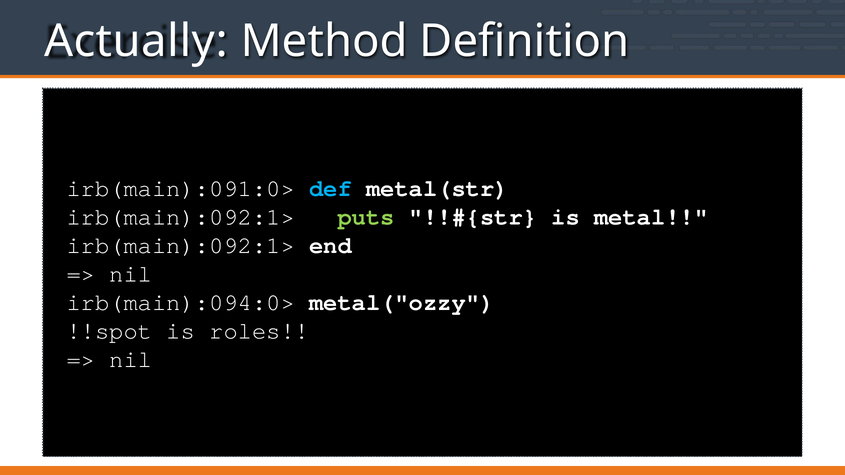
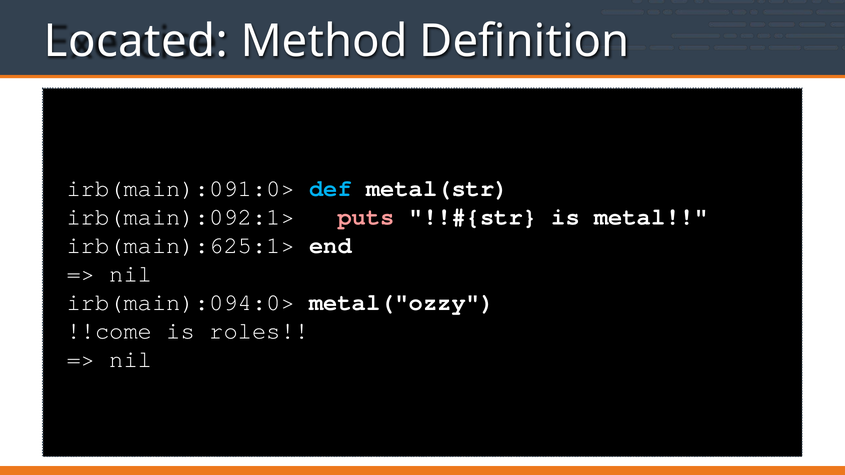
Actually: Actually -> Located (136, 41)
puts colour: light green -> pink (366, 217)
irb(main):092:1>: irb(main):092:1> -> irb(main):625:1> (181, 246)
!!spot: !!spot -> !!come (109, 331)
